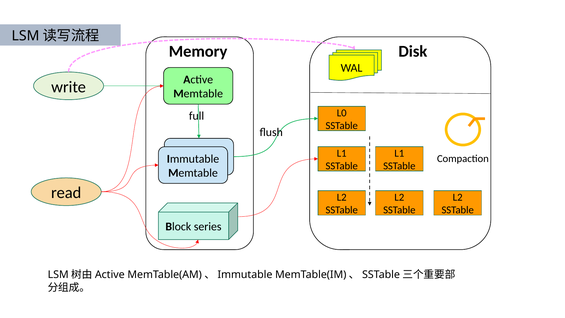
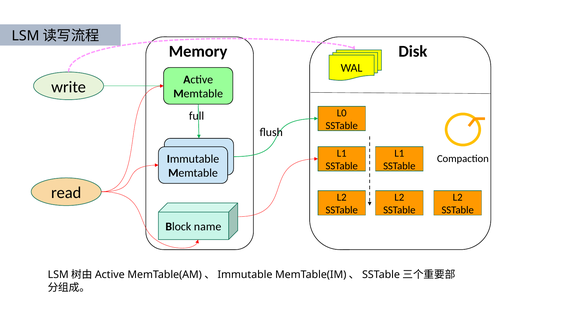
series: series -> name (208, 227)
